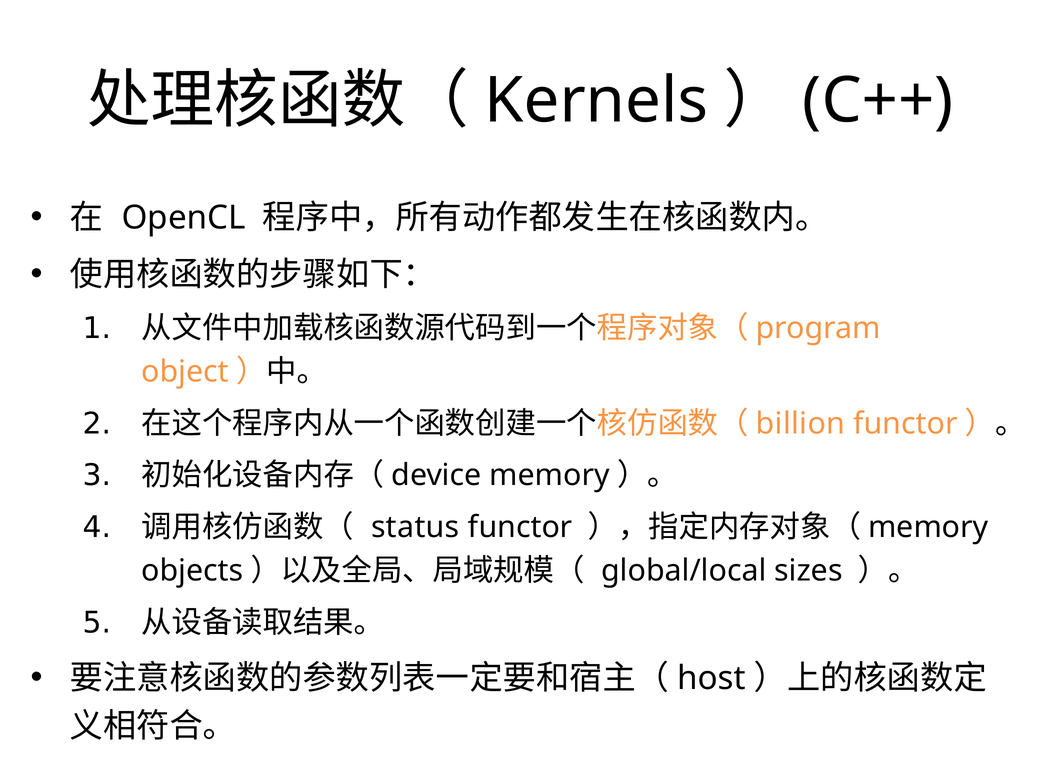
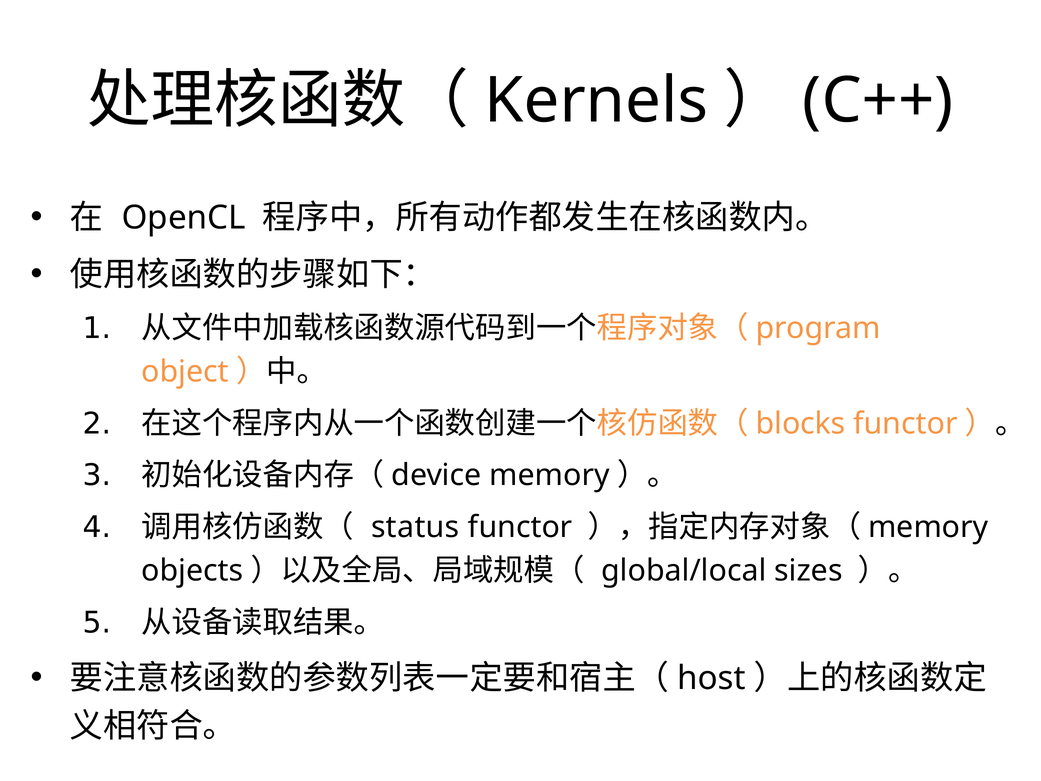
billion: billion -> blocks (801, 423)
